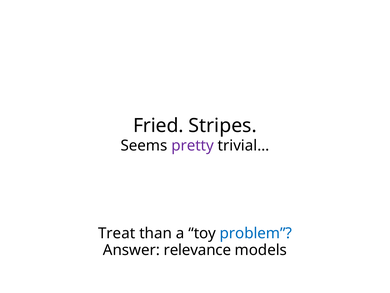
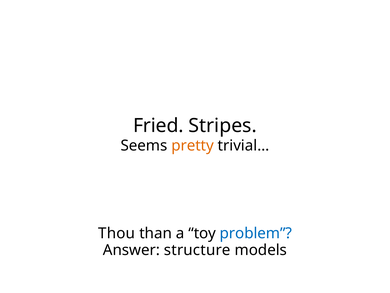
pretty colour: purple -> orange (193, 145)
Treat: Treat -> Thou (117, 233)
relevance: relevance -> structure (197, 250)
